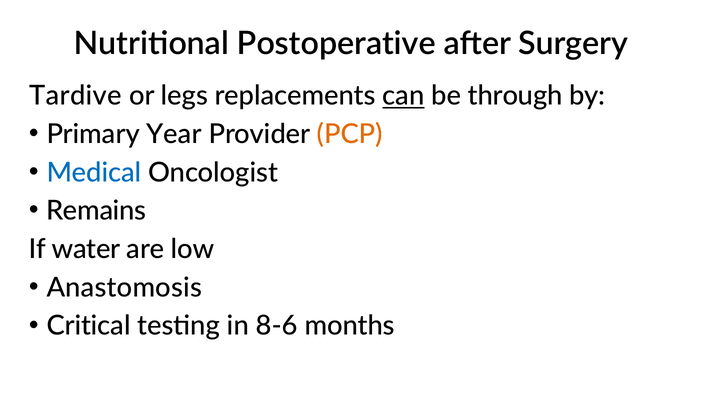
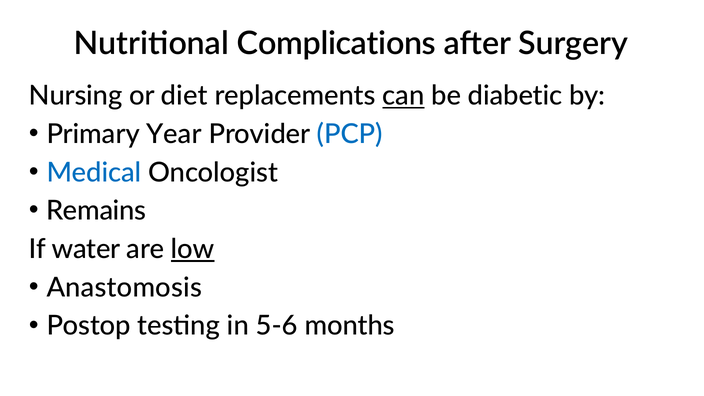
Postoperative: Postoperative -> Complications (336, 44)
Tardive: Tardive -> Nursing (76, 96)
legs: legs -> diet (184, 96)
through: through -> diabetic (515, 96)
PCP colour: orange -> blue (350, 134)
low underline: none -> present (193, 249)
Critical: Critical -> Postop (89, 326)
8-6: 8-6 -> 5-6 (277, 326)
